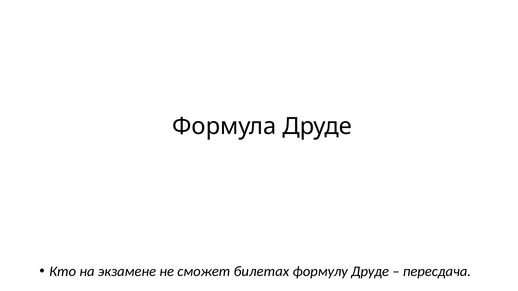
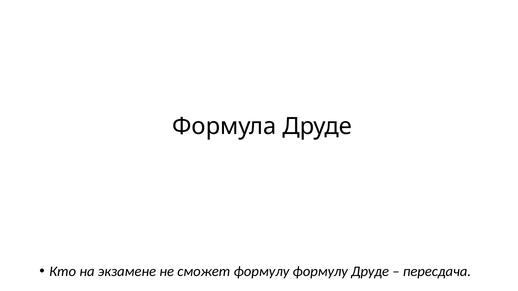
сможет билетах: билетах -> формулу (261, 272)
